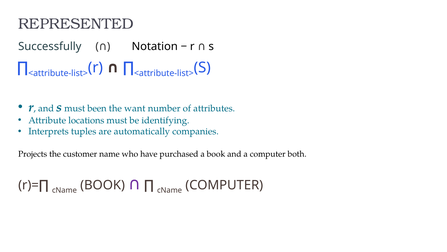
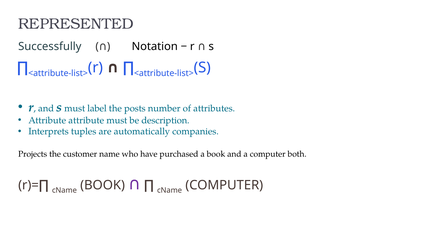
been: been -> label (97, 108)
want: want -> posts (135, 108)
Attribute locations: locations -> attribute (86, 120)
identifying: identifying -> description (165, 120)
